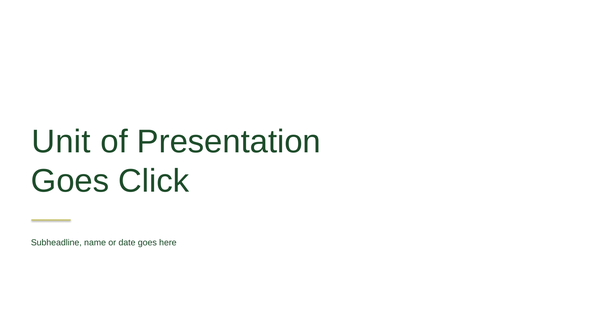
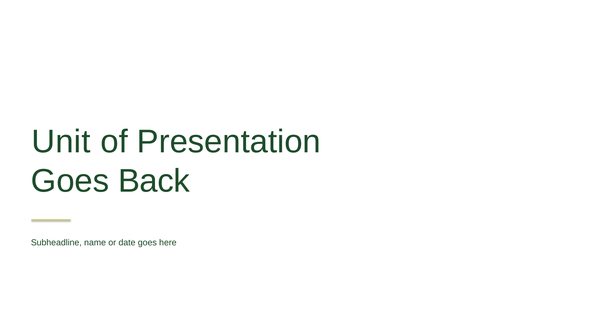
Click: Click -> Back (154, 181)
